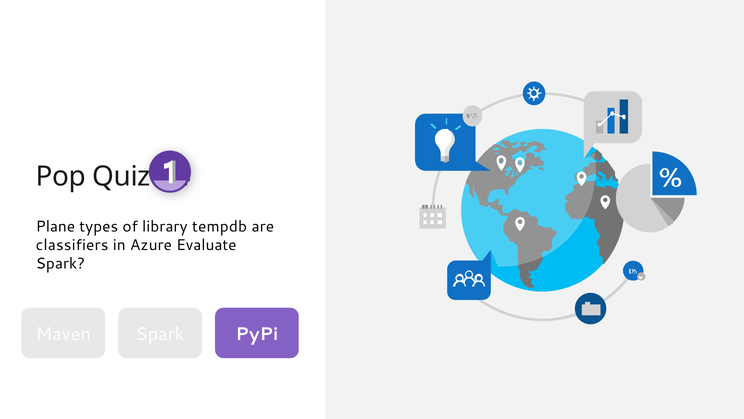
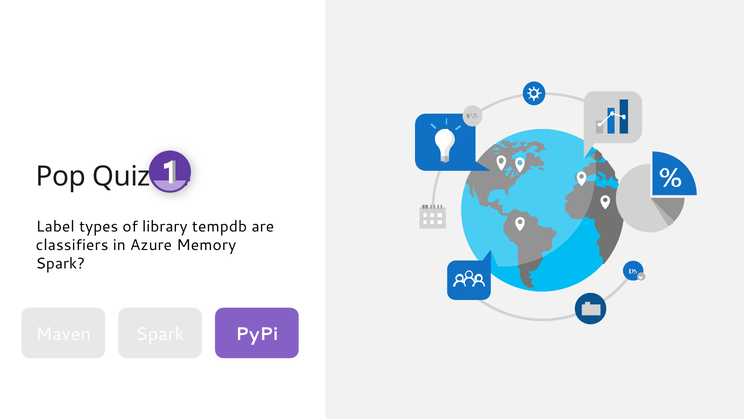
Plane: Plane -> Label (55, 226)
Evaluate: Evaluate -> Memory (206, 245)
